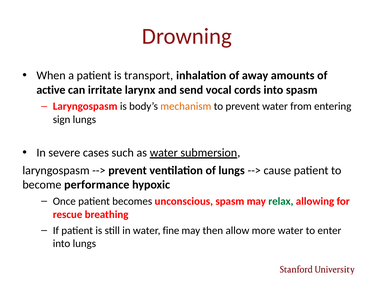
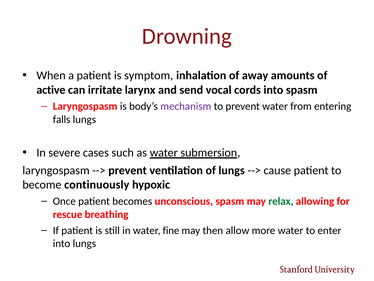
transport: transport -> symptom (149, 75)
mechanism colour: orange -> purple (186, 106)
sign: sign -> falls (62, 119)
performance: performance -> continuously (97, 184)
